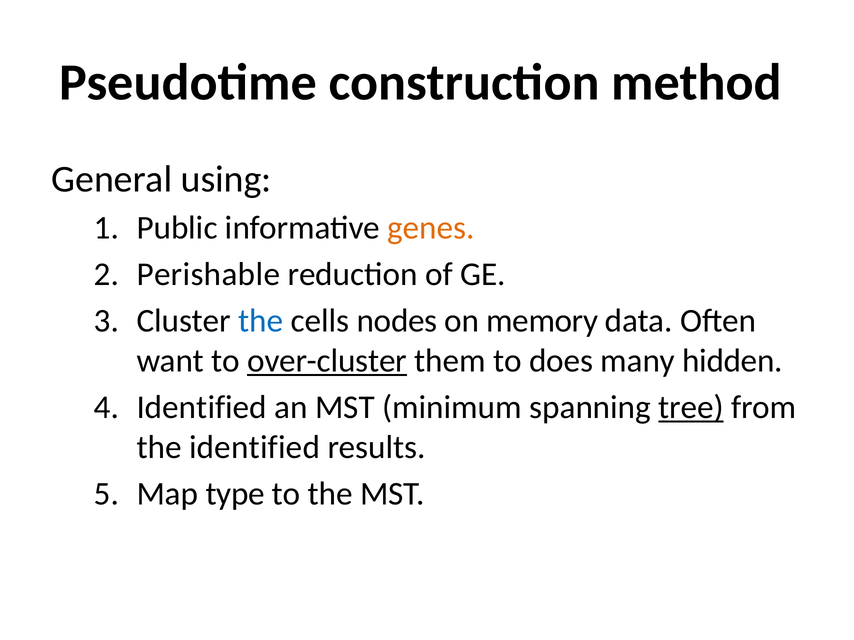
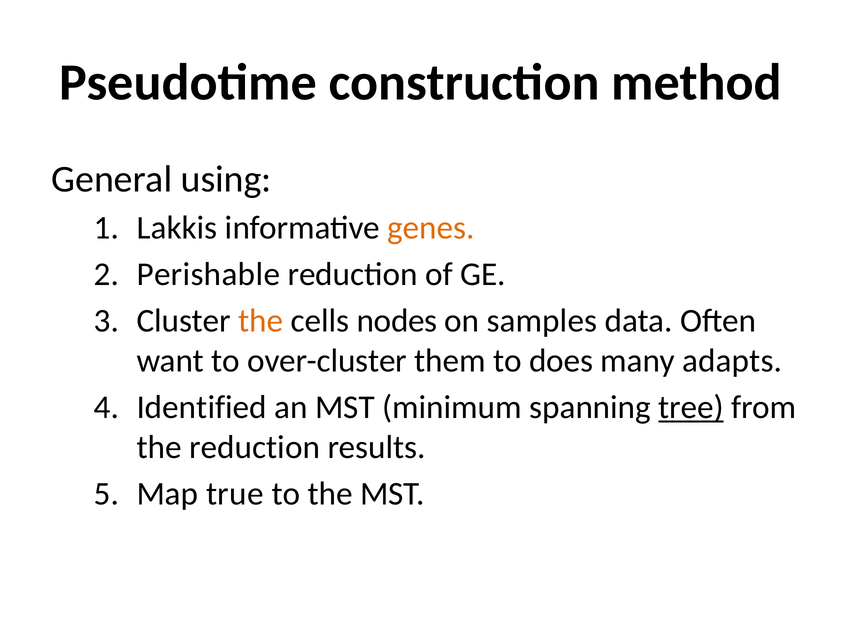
Public: Public -> Lakkis (177, 228)
the colour: blue -> orange (261, 321)
memory: memory -> samples (542, 321)
over-cluster underline: present -> none (327, 361)
hidden: hidden -> adapts (732, 361)
the identified: identified -> reduction (255, 448)
type: type -> true (235, 494)
